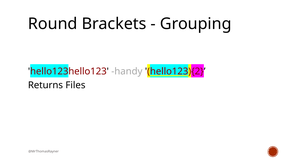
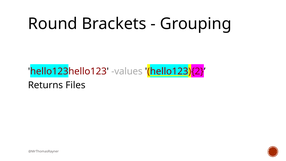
handy: handy -> values (127, 71)
